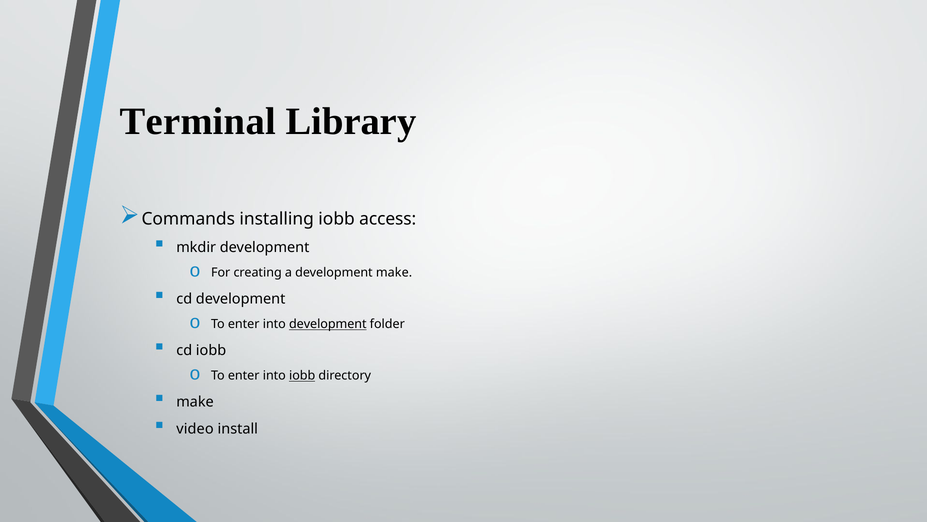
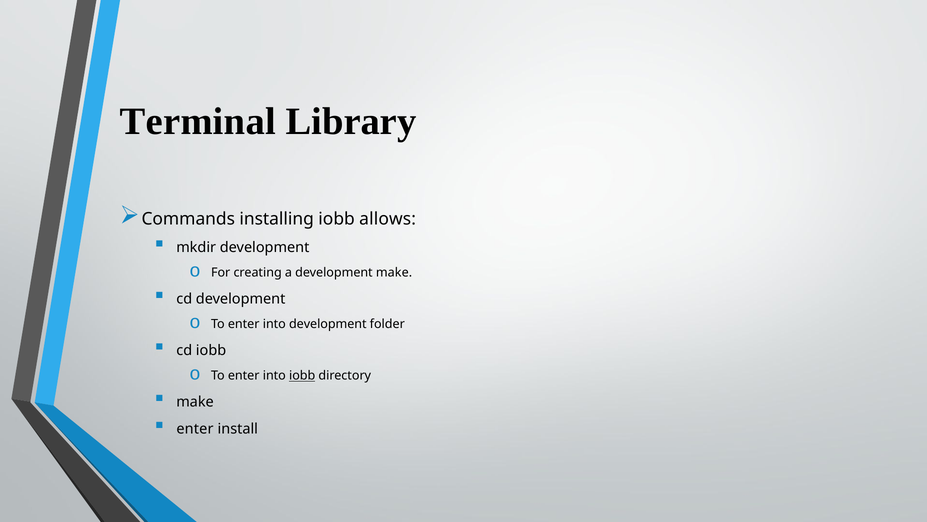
access: access -> allows (388, 219)
development underline: present -> none (328, 324)
video: video -> enter (195, 428)
